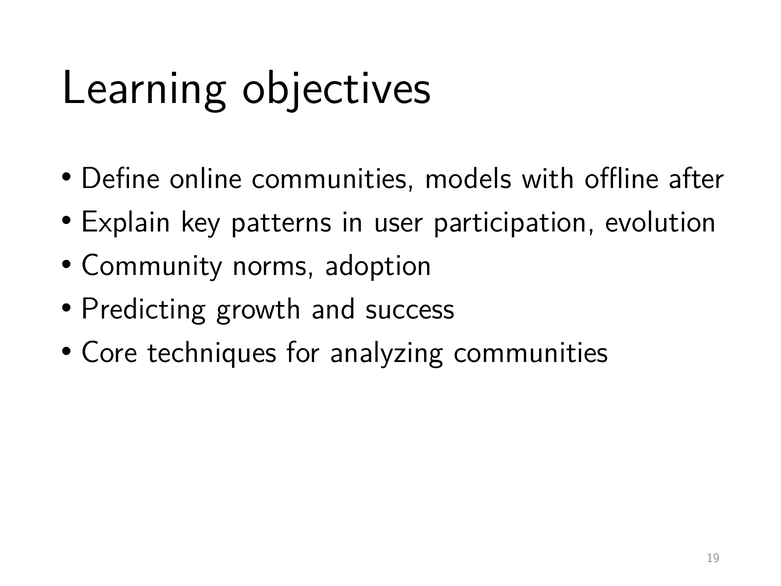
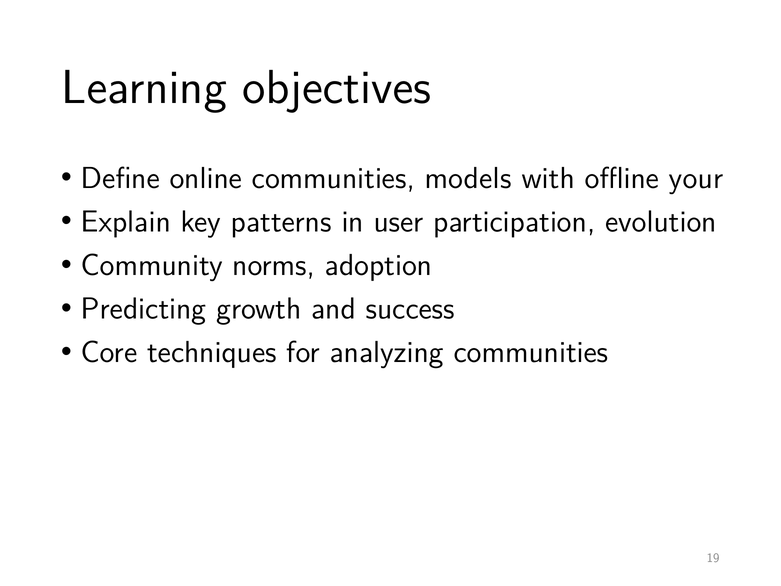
after: after -> your (696, 178)
